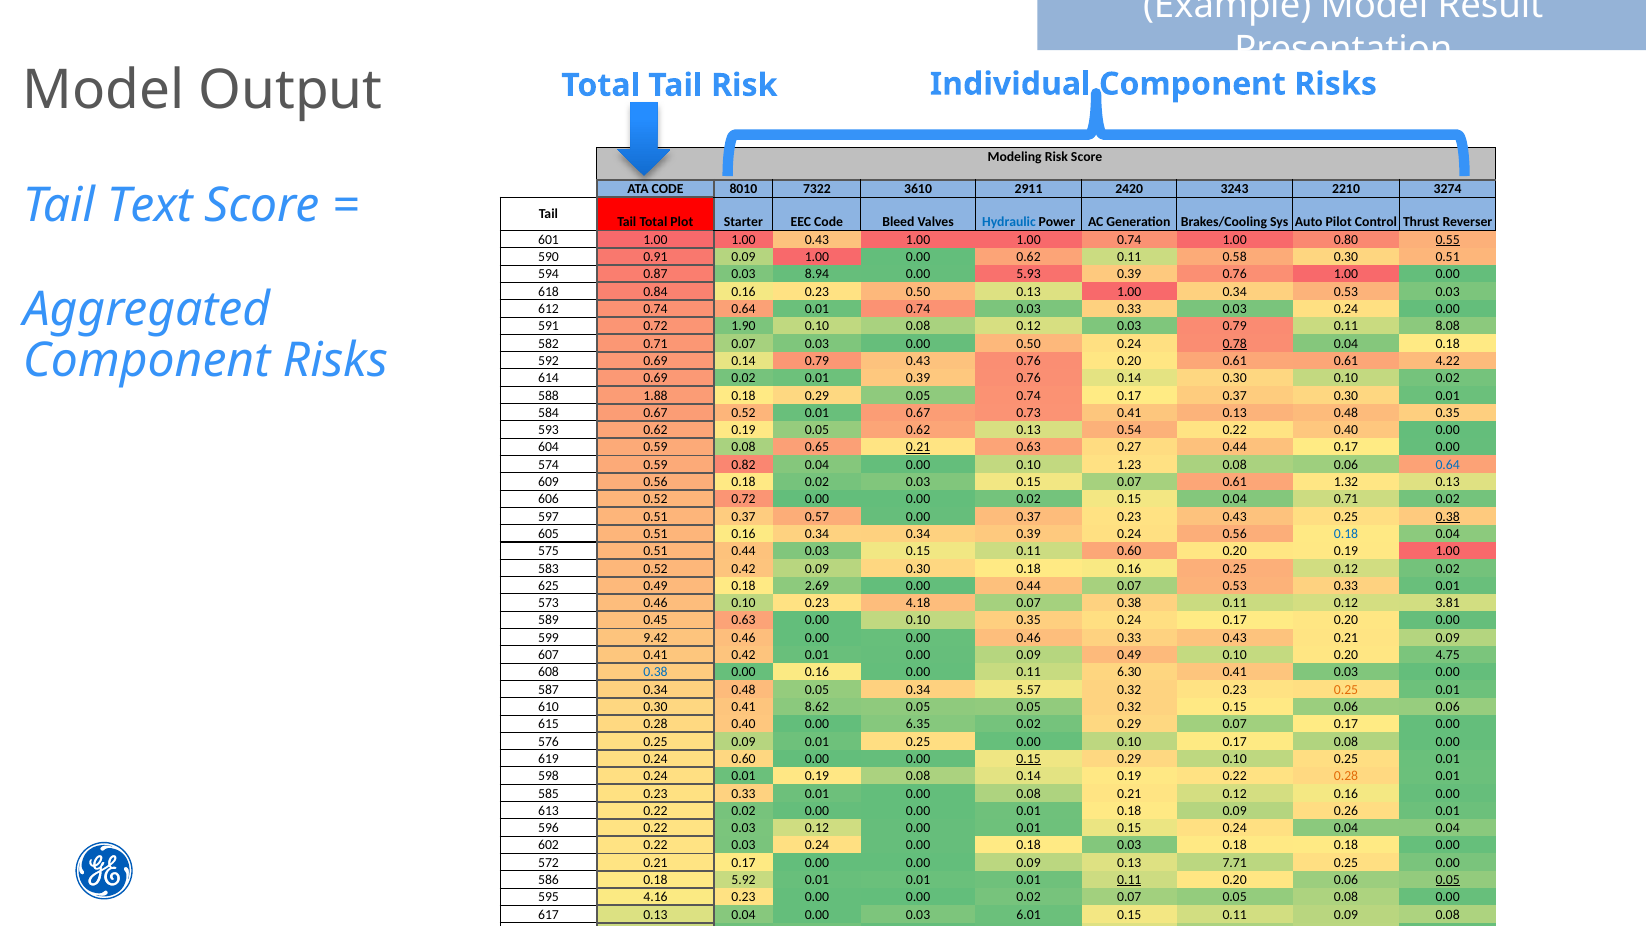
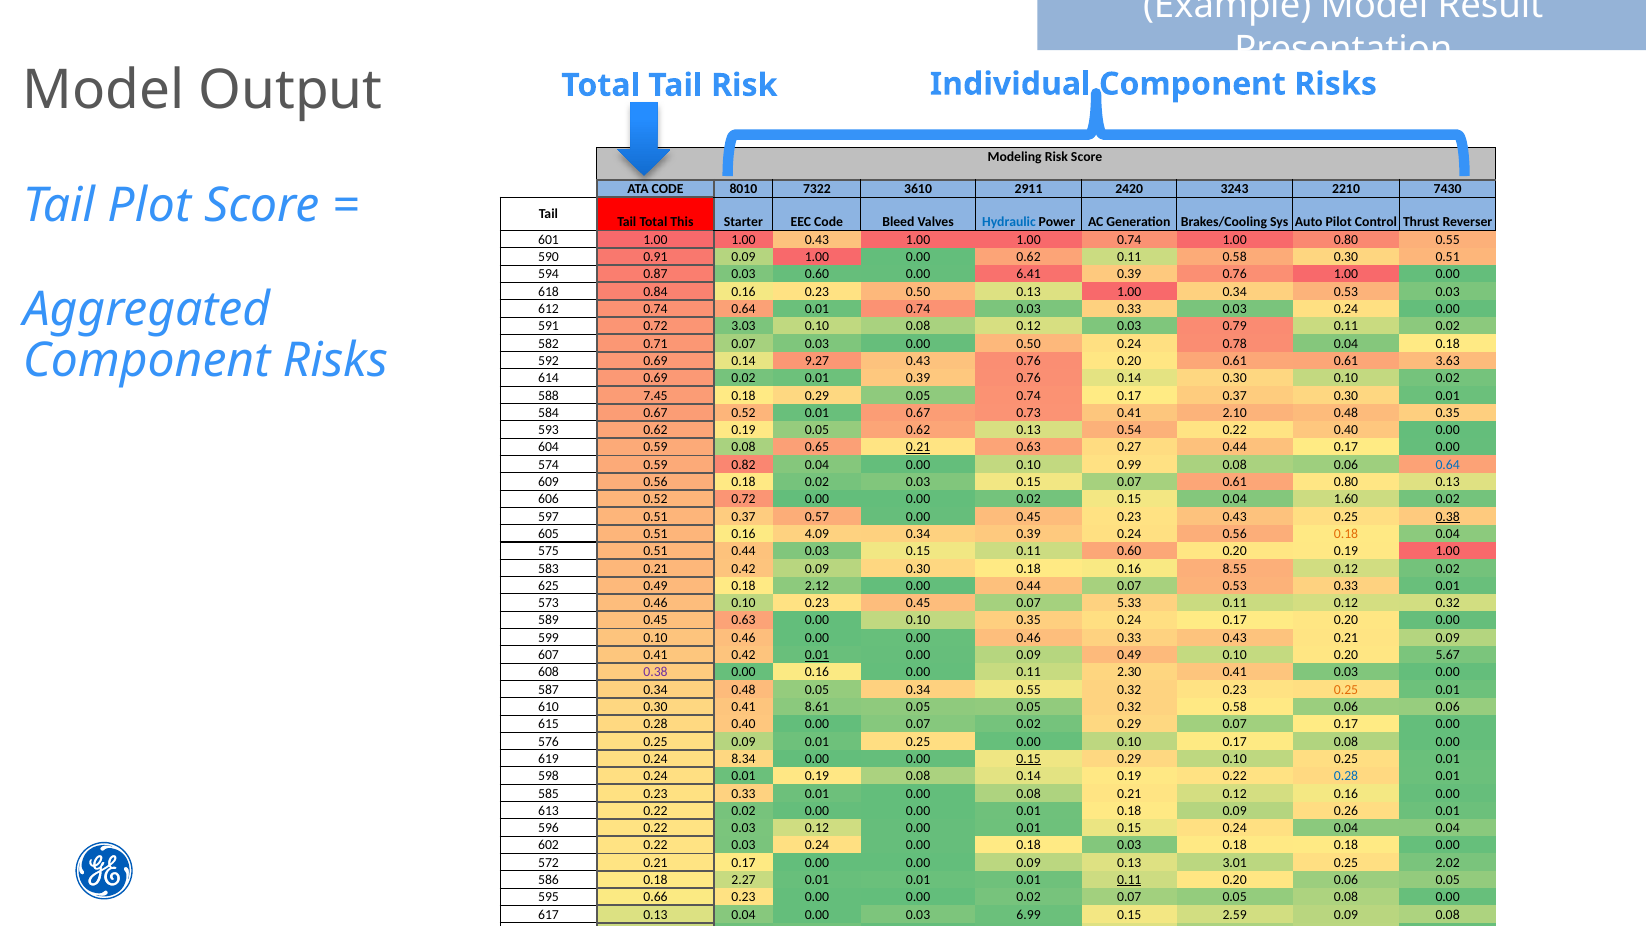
3274: 3274 -> 7430 (1448, 189)
Text: Text -> Plot (149, 205)
Plot: Plot -> This (682, 222)
0.55 underline: present -> none (1448, 240)
0.03 8.94: 8.94 -> 0.60 (817, 274)
5.93: 5.93 -> 6.41 (1029, 274)
1.90: 1.90 -> 3.03 (744, 326)
0.11 8.08: 8.08 -> 0.02 (1448, 326)
0.78 underline: present -> none (1235, 344)
0.14 0.79: 0.79 -> 9.27 (817, 361)
4.22: 4.22 -> 3.63 (1448, 361)
1.88: 1.88 -> 7.45 (656, 395)
0.41 0.13: 0.13 -> 2.10 (1235, 413)
1.23: 1.23 -> 0.99 (1129, 465)
0.61 1.32: 1.32 -> 0.80 (1346, 482)
0.04 0.71: 0.71 -> 1.60 (1346, 499)
0.00 0.37: 0.37 -> 0.45 (1029, 517)
0.16 0.34: 0.34 -> 4.09 (817, 534)
0.18 colour: blue -> orange (1346, 534)
583 0.52: 0.52 -> 0.21 (656, 568)
0.16 0.25: 0.25 -> 8.55 (1235, 568)
2.69: 2.69 -> 2.12 (817, 586)
0.23 4.18: 4.18 -> 0.45 (918, 603)
0.07 0.38: 0.38 -> 5.33 (1129, 603)
0.12 3.81: 3.81 -> 0.32 (1448, 603)
599 9.42: 9.42 -> 0.10 (656, 638)
0.01 underline: none -> present (817, 655)
4.75: 4.75 -> 5.67 (1448, 655)
0.38 colour: blue -> purple (656, 672)
6.30: 6.30 -> 2.30 (1129, 672)
0.34 5.57: 5.57 -> 0.55 (1029, 690)
8.62: 8.62 -> 8.61 (817, 707)
0.32 0.15: 0.15 -> 0.58 (1235, 707)
0.00 6.35: 6.35 -> 0.07 (918, 724)
0.24 0.60: 0.60 -> 8.34 (744, 759)
0.28 colour: orange -> blue (1346, 776)
7.71: 7.71 -> 3.01 (1235, 863)
0.00: 0.00 -> 2.02 (1448, 863)
5.92: 5.92 -> 2.27 (744, 880)
0.05 underline: present -> none (1448, 880)
4.16: 4.16 -> 0.66 (656, 897)
6.01: 6.01 -> 6.99 (1029, 915)
0.11: 0.11 -> 2.59 (1235, 915)
